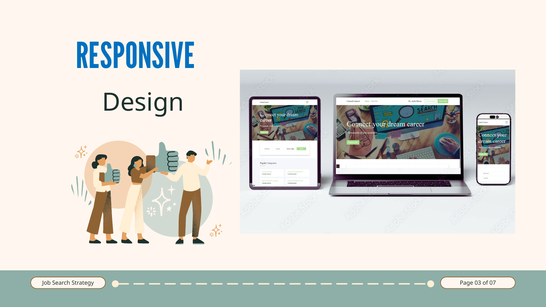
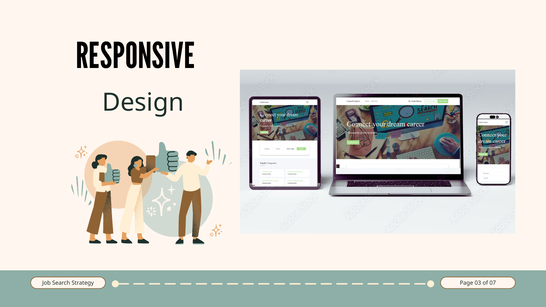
RESPONSIVE colour: blue -> black (136, 56)
